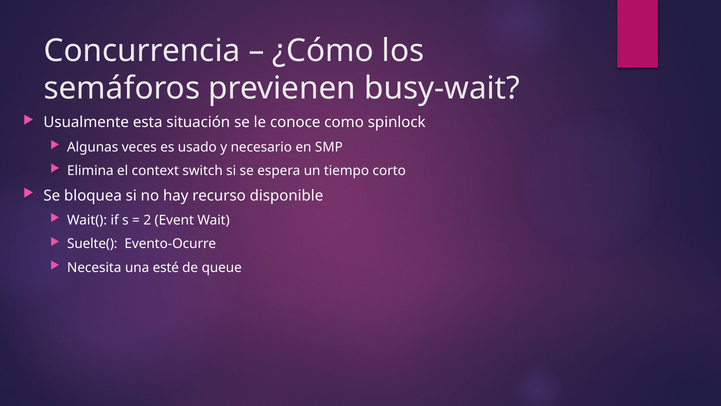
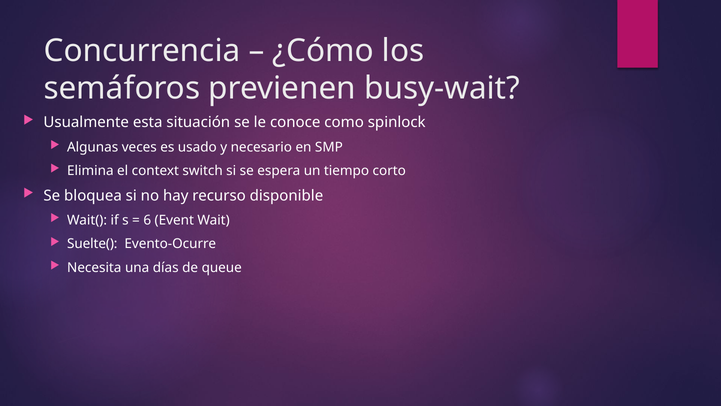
2: 2 -> 6 (147, 220)
esté: esté -> días (166, 267)
